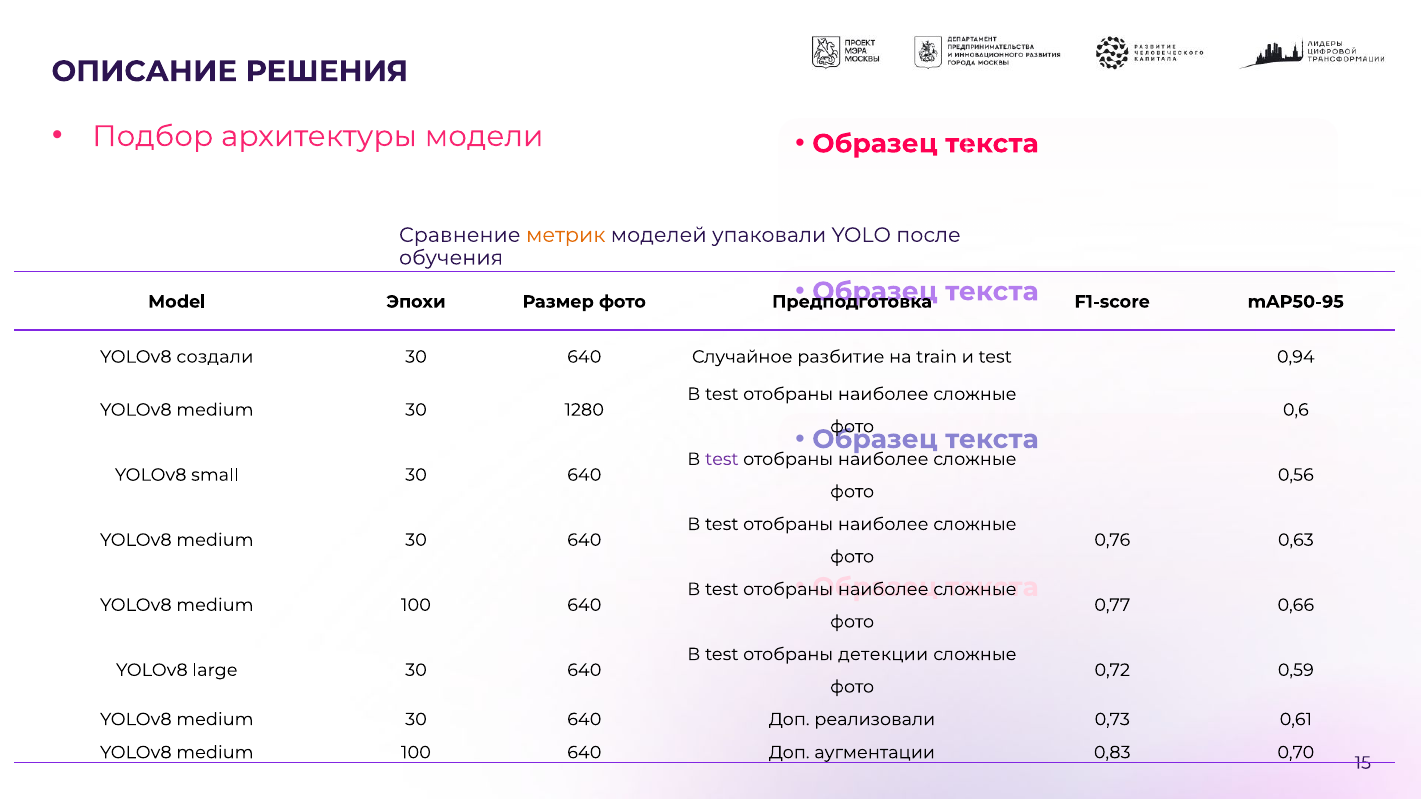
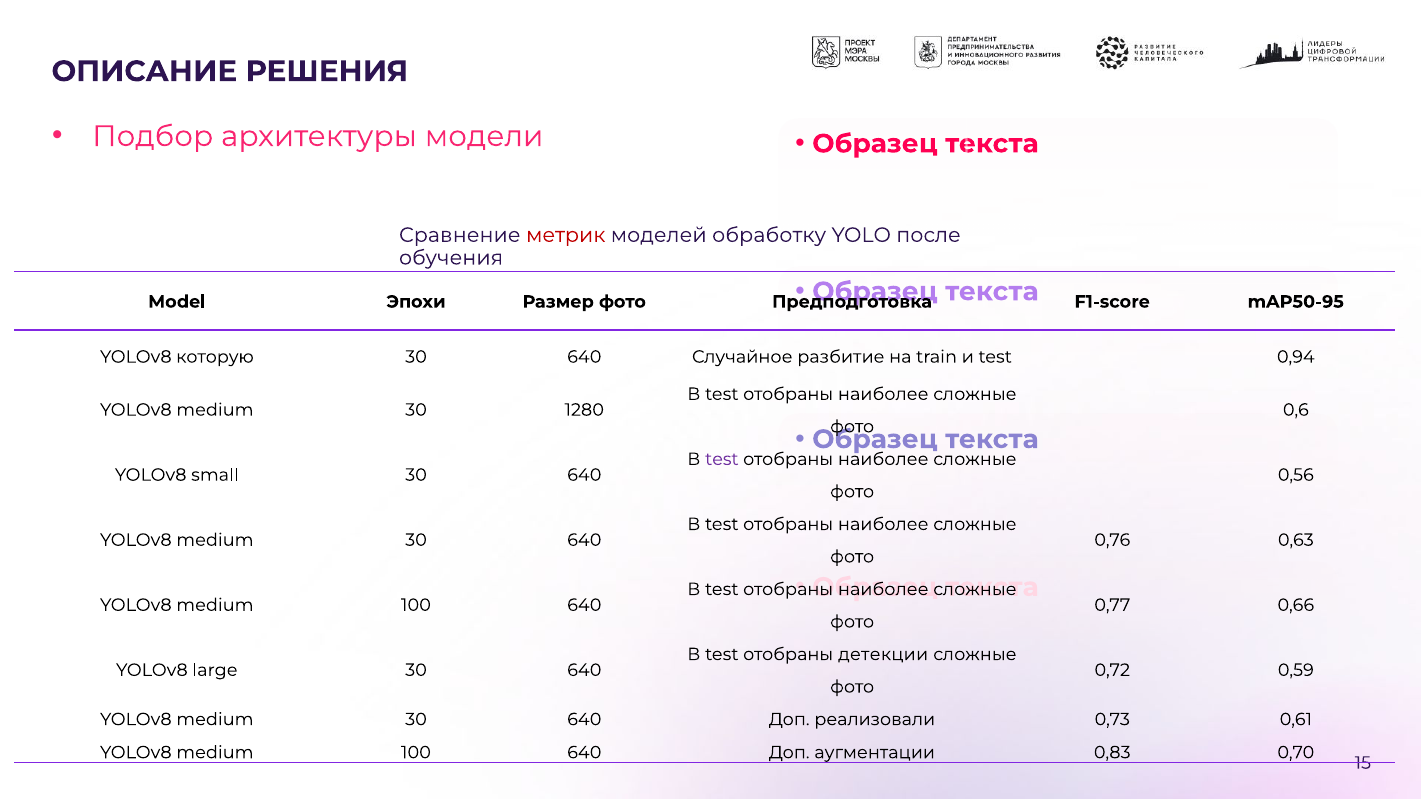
метрик colour: orange -> red (566, 235)
упаковали: упаковали -> обработку (769, 235)
создали: создали -> которую (215, 357)
